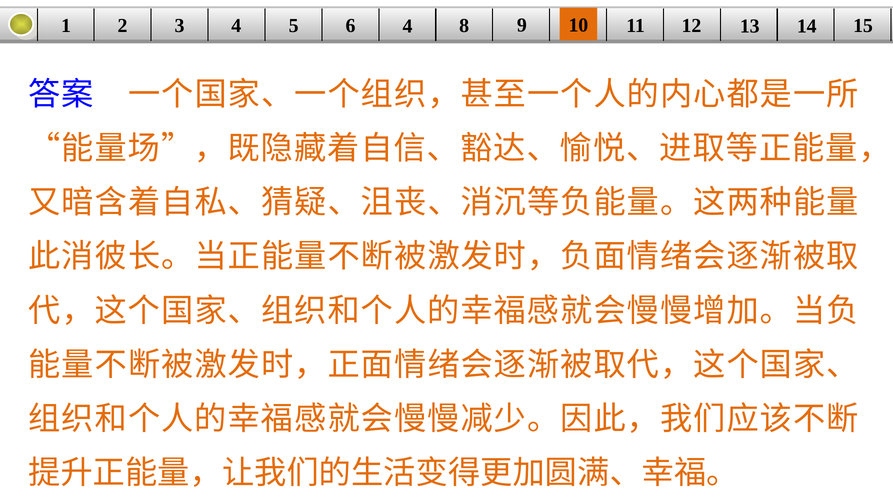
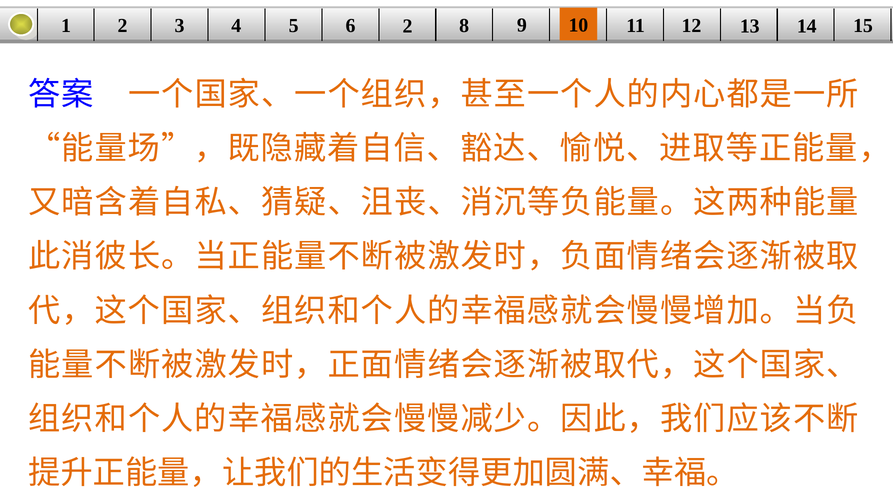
6 4: 4 -> 2 (408, 26)
